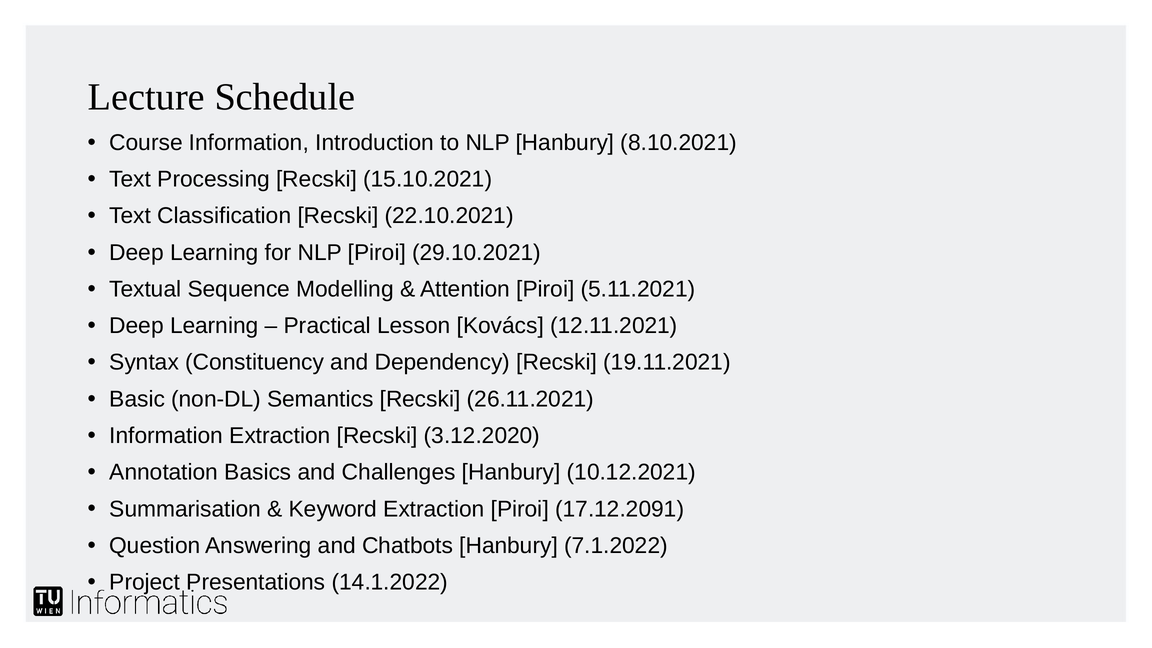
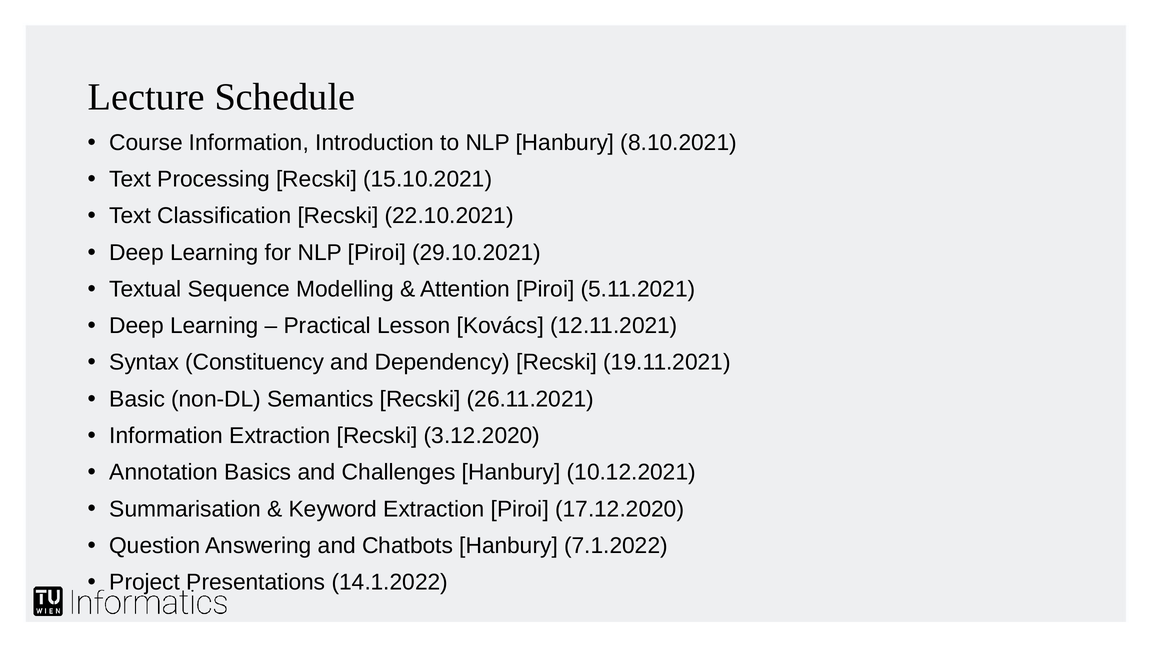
17.12.2091: 17.12.2091 -> 17.12.2020 (620, 509)
